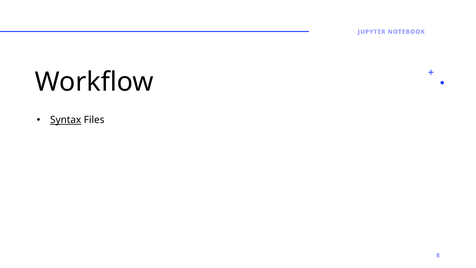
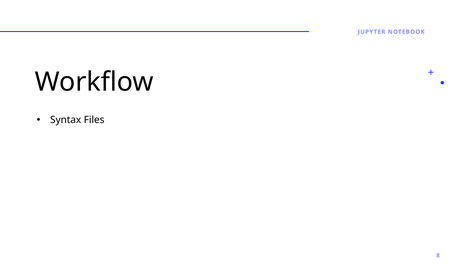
Syntax underline: present -> none (66, 120)
